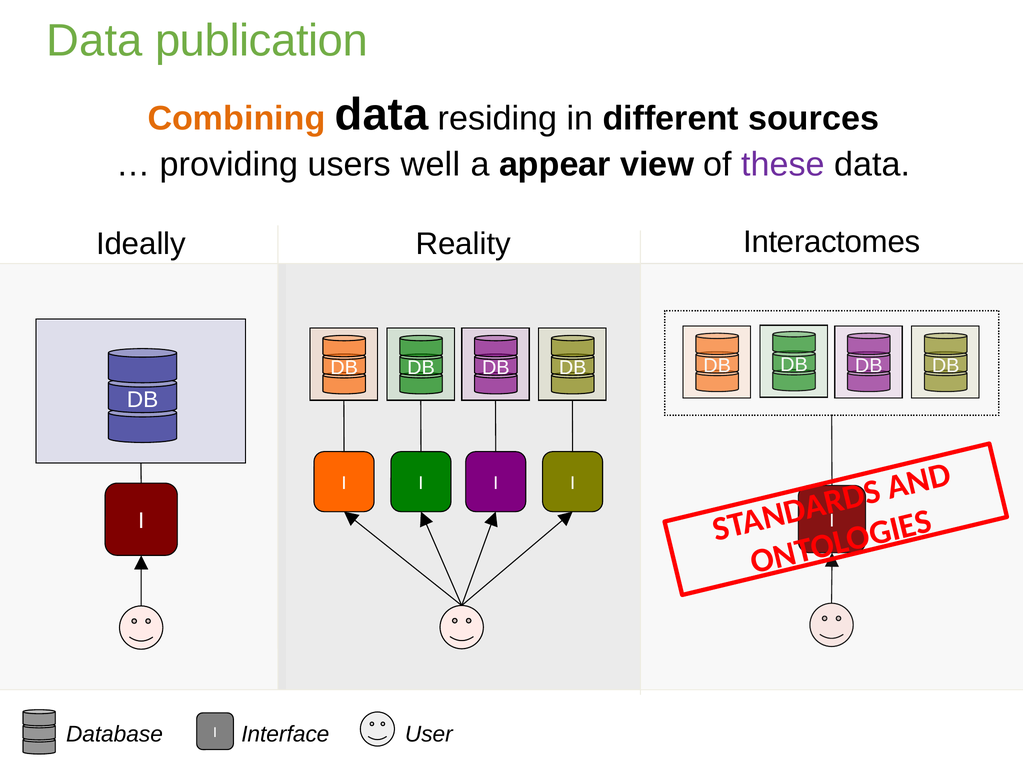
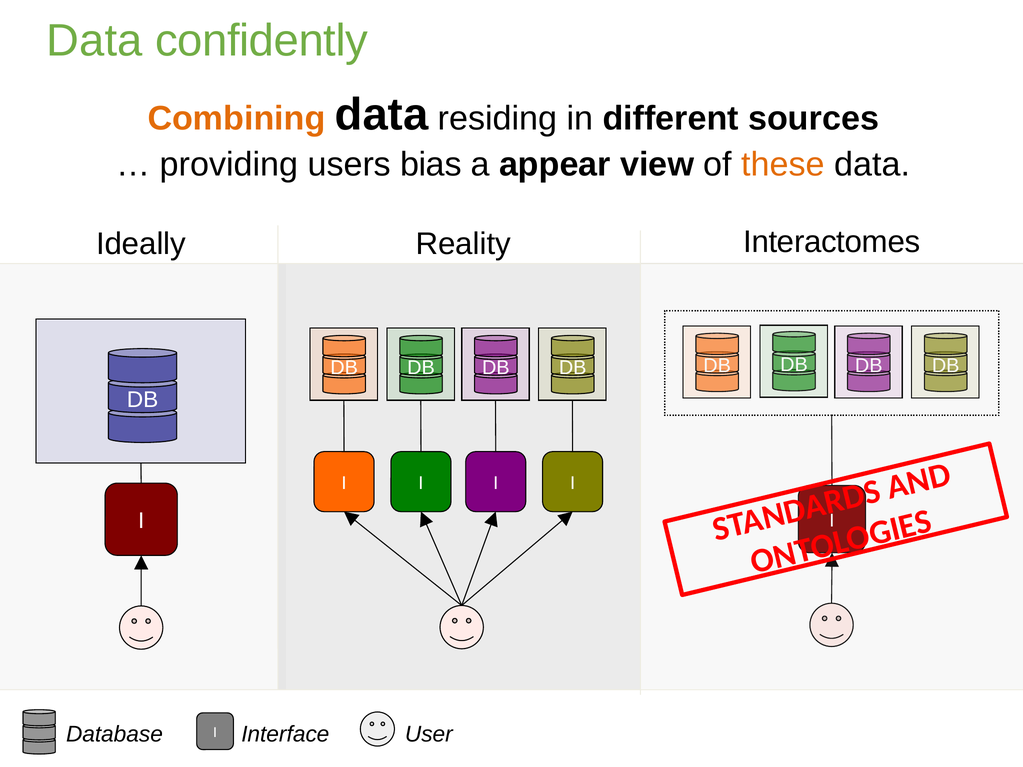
publication: publication -> confidently (262, 41)
well: well -> bias (431, 165)
these colour: purple -> orange (783, 165)
